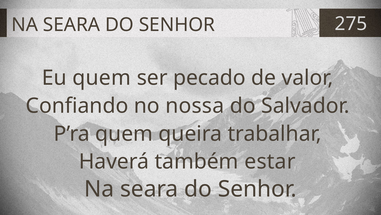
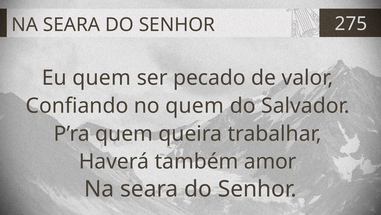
no nossa: nossa -> quem (195, 106)
estar: estar -> amor (270, 161)
